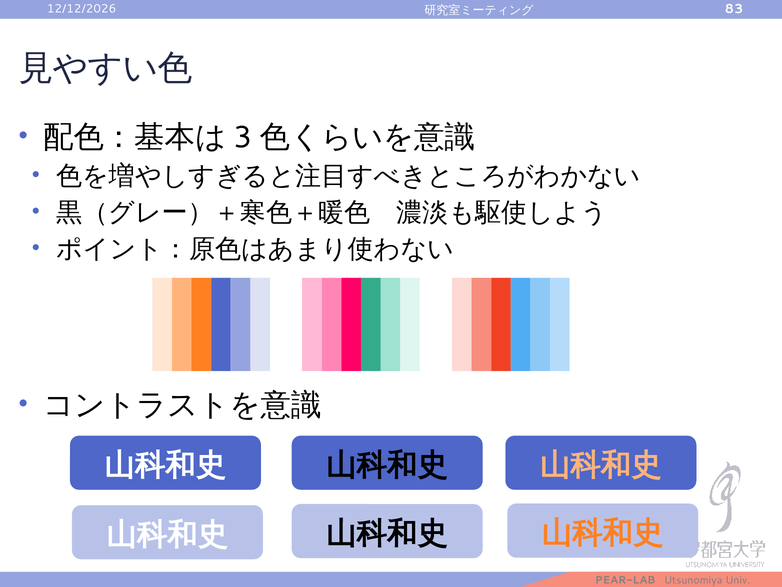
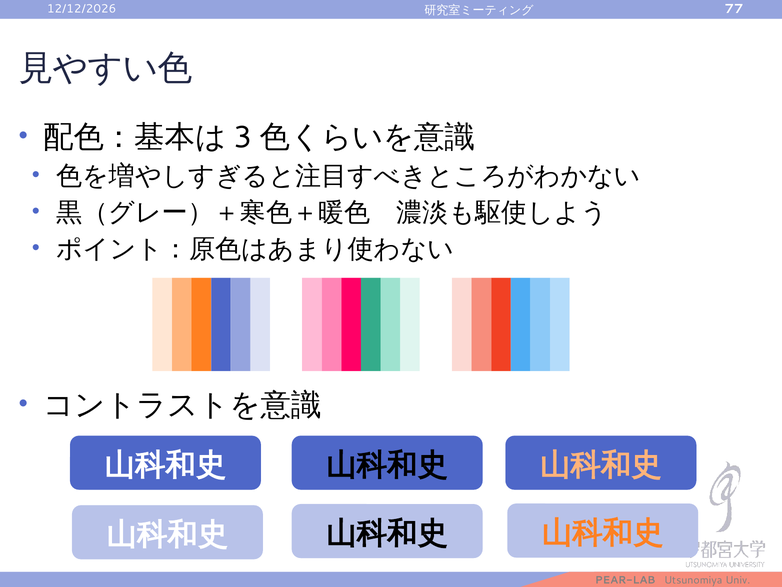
83: 83 -> 77 (734, 9)
